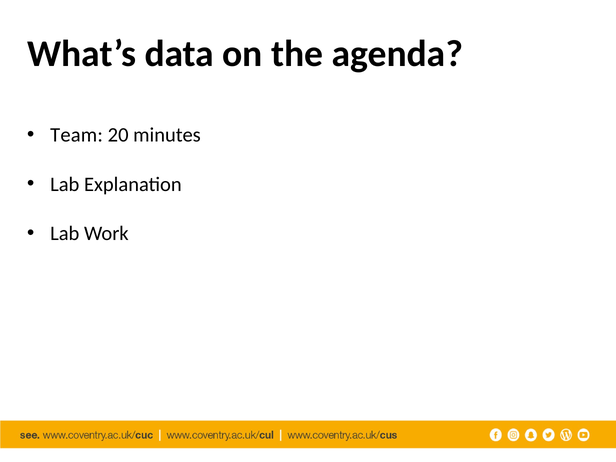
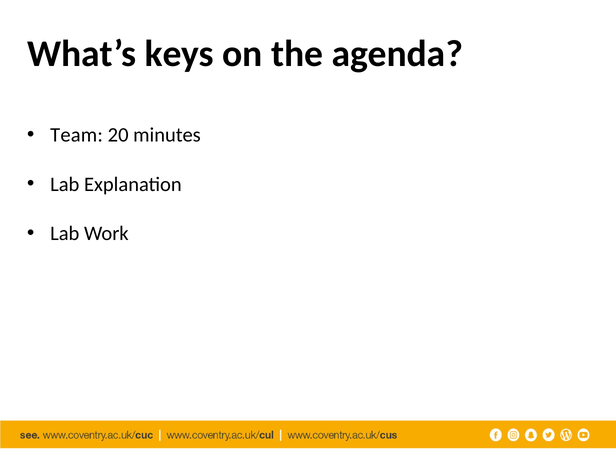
data: data -> keys (179, 54)
